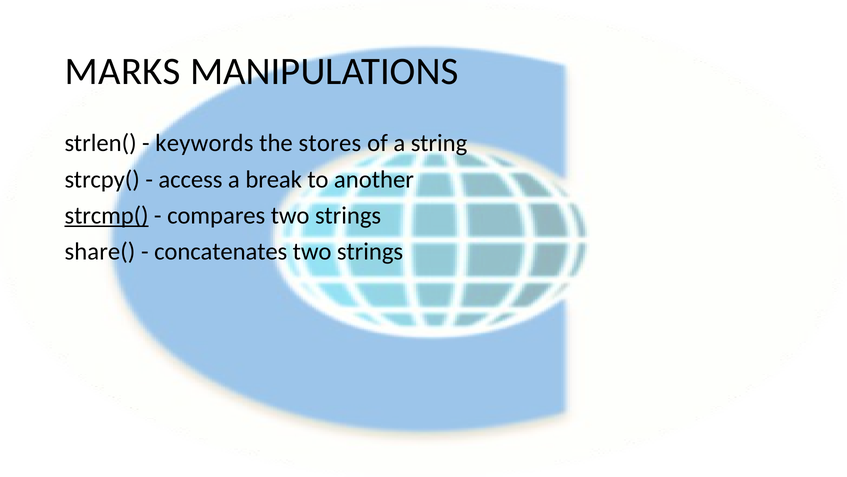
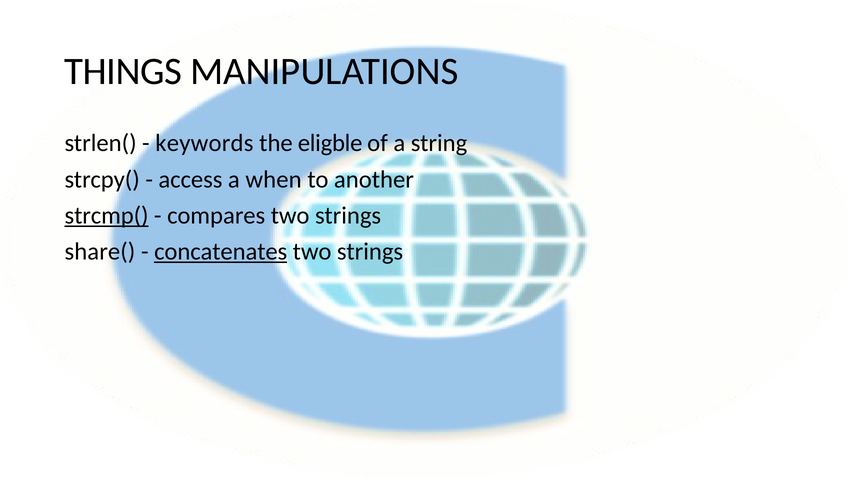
MARKS: MARKS -> THINGS (123, 71)
stores: stores -> eligble (330, 143)
break: break -> when (274, 179)
concatenates underline: none -> present (221, 251)
